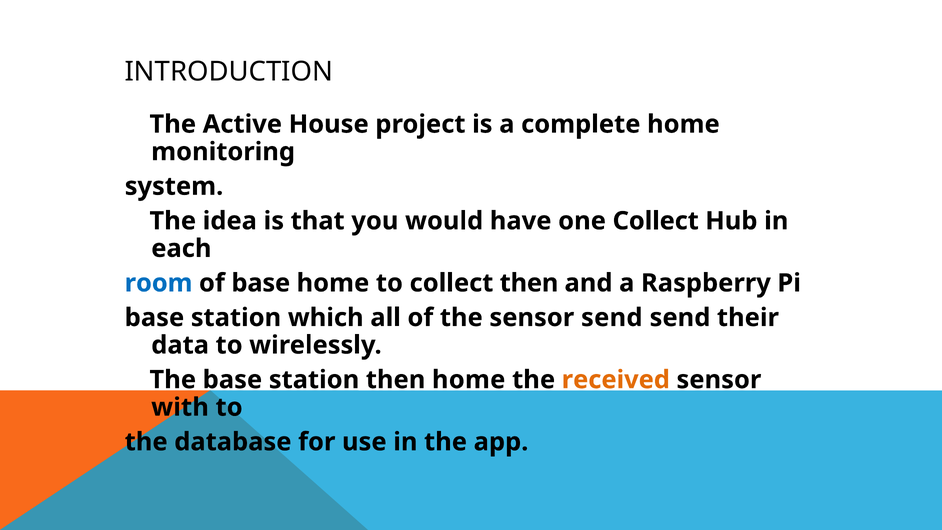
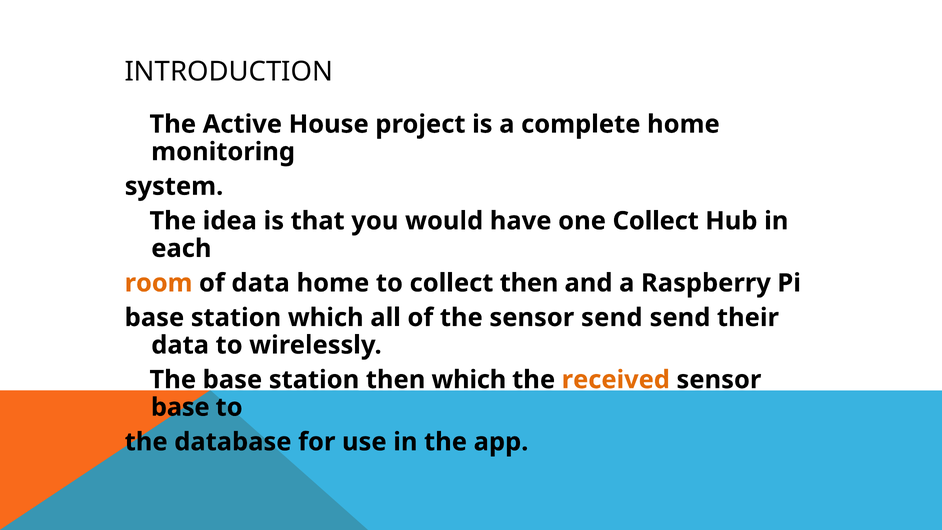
room colour: blue -> orange (159, 283)
of base: base -> data (261, 283)
then home: home -> which (469, 380)
with: with -> base (180, 407)
